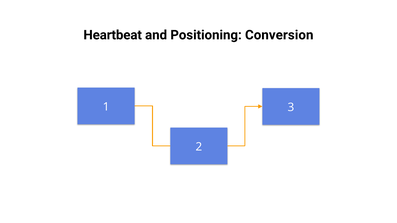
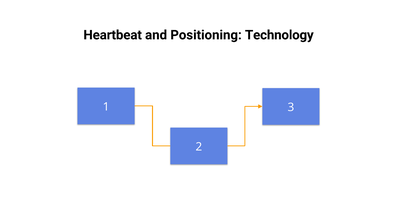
Conversion: Conversion -> Technology (279, 35)
